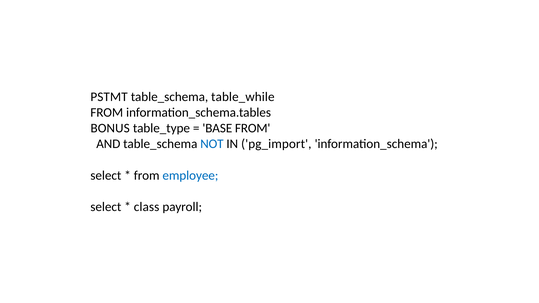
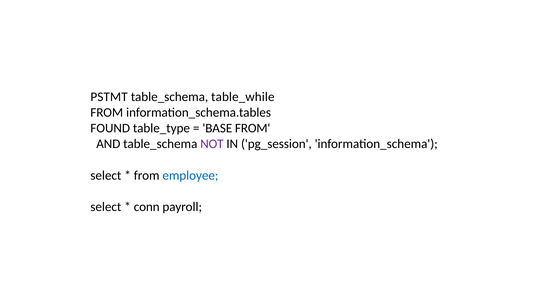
BONUS: BONUS -> FOUND (110, 128)
NOT colour: blue -> purple (212, 144)
pg_import: pg_import -> pg_session (276, 144)
class: class -> conn (147, 207)
